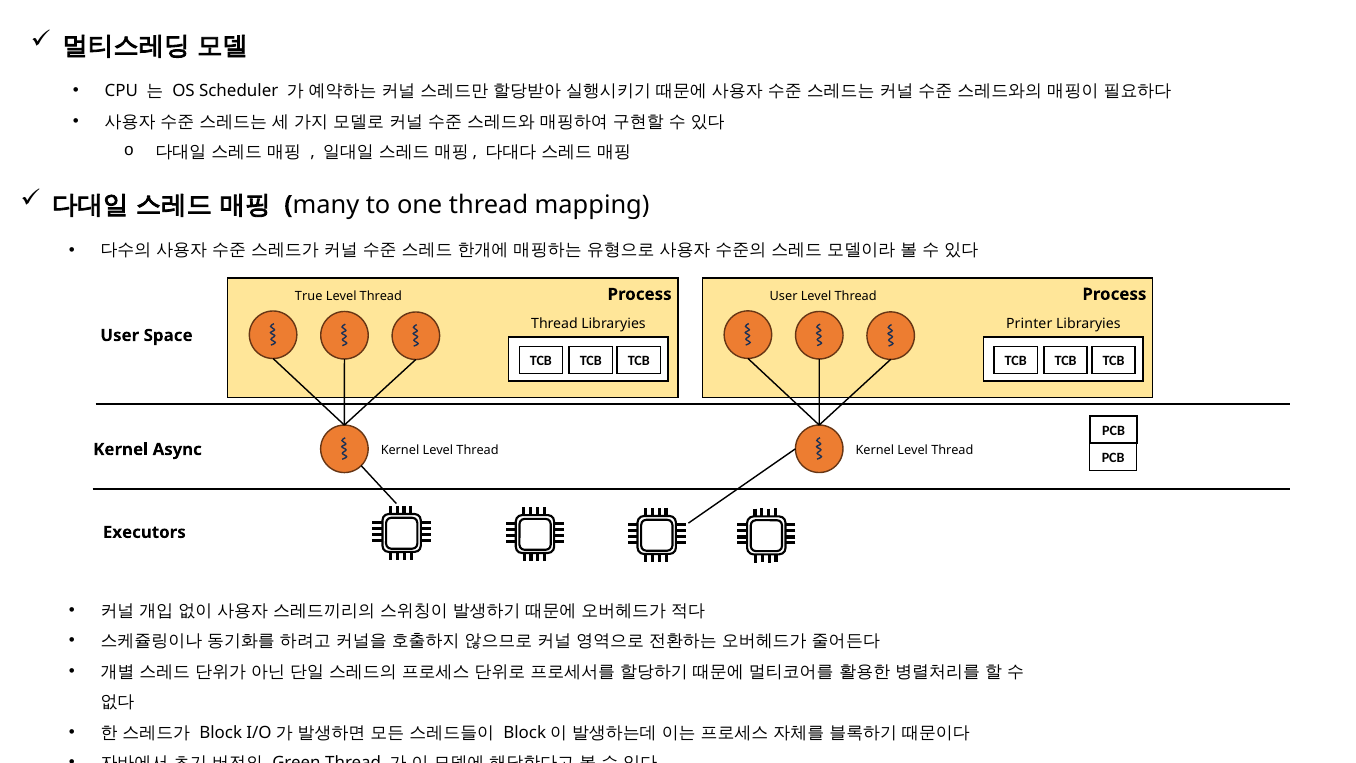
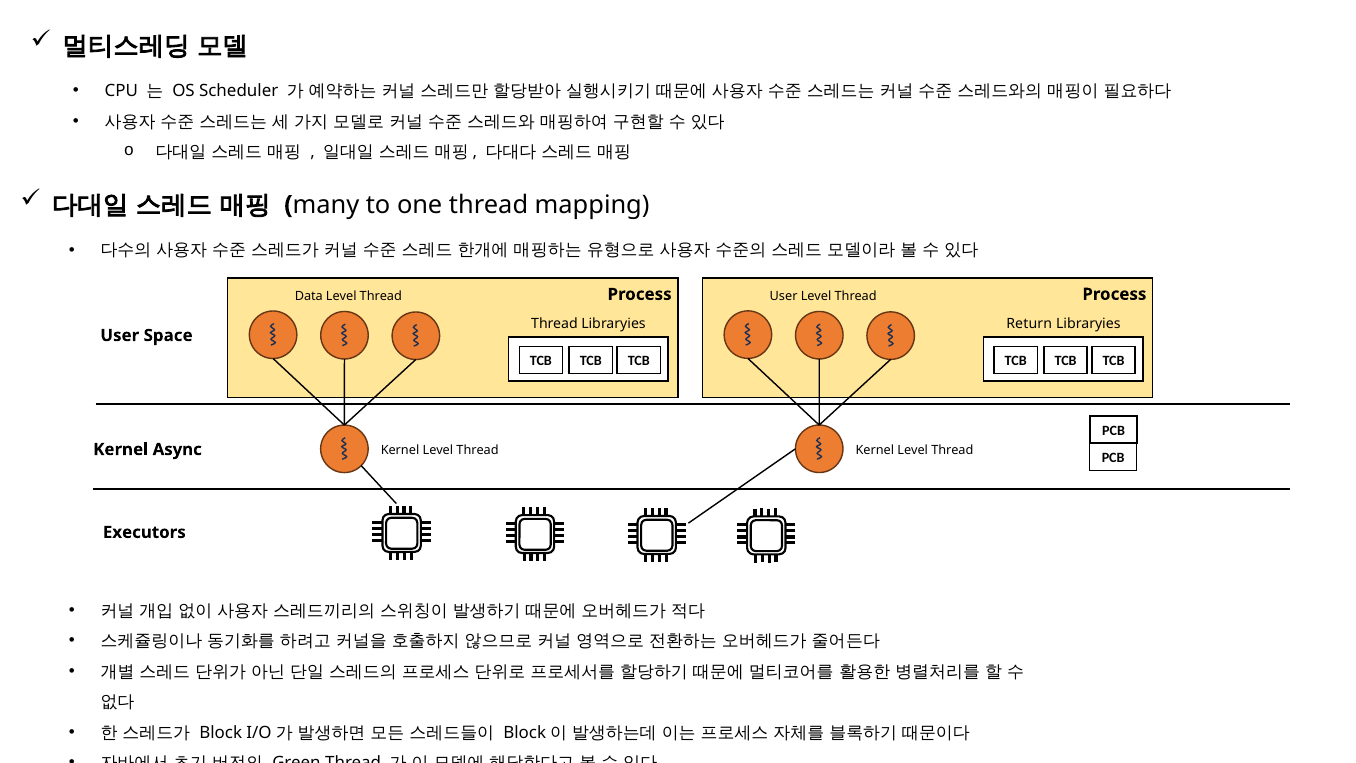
True: True -> Data (309, 296)
Printer: Printer -> Return (1029, 324)
